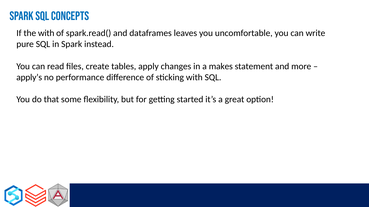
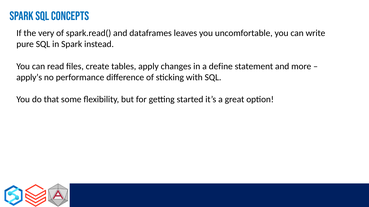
the with: with -> very (46, 33)
makes: makes -> define (221, 66)
